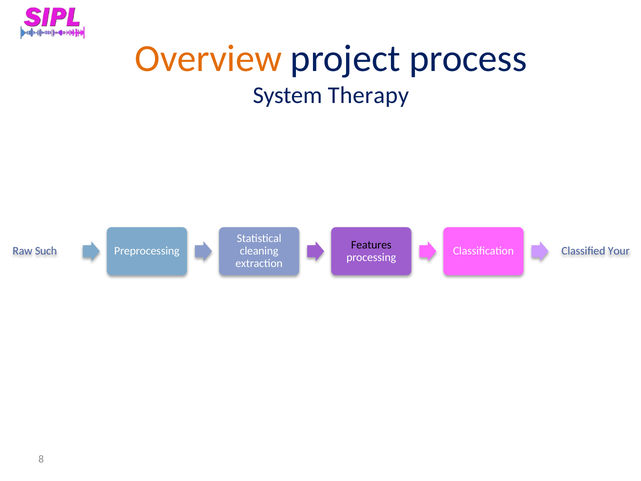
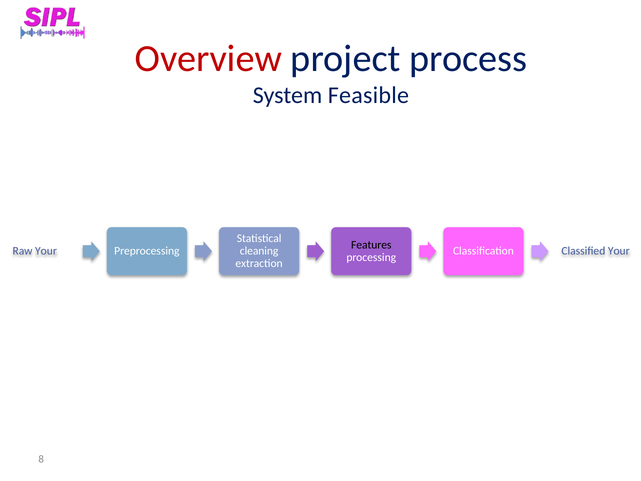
Overview colour: orange -> red (208, 59)
Therapy: Therapy -> Feasible (368, 95)
Raw Such: Such -> Your (46, 251)
